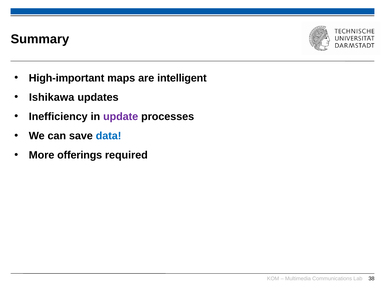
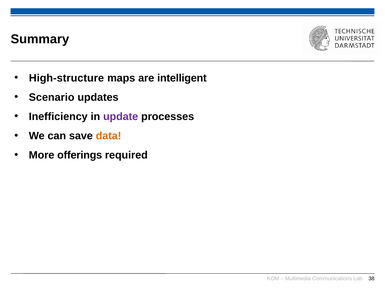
High-important: High-important -> High-structure (66, 78)
Ishikawa: Ishikawa -> Scenario (52, 97)
data colour: blue -> orange (109, 136)
